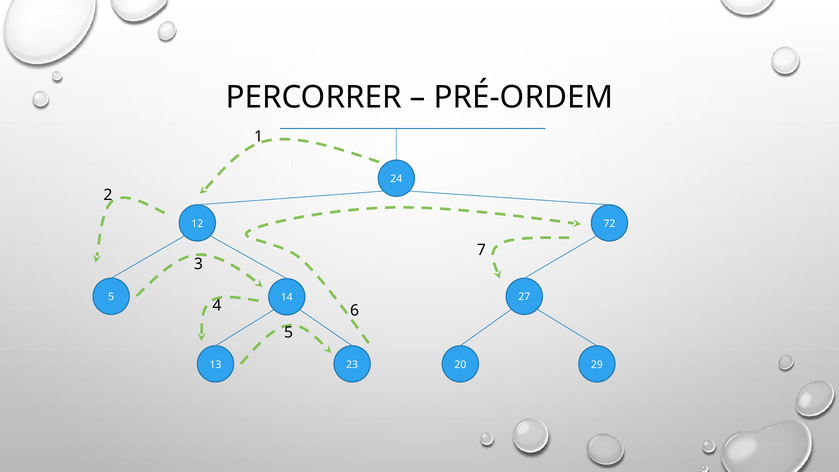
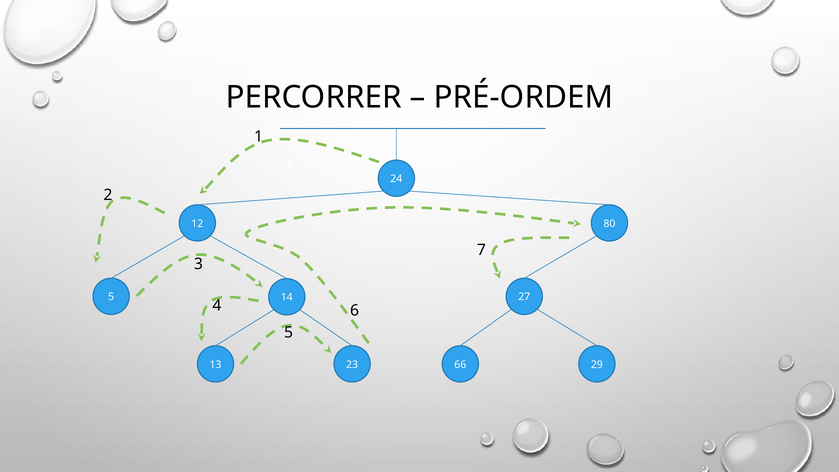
72: 72 -> 80 (609, 224)
20: 20 -> 66 (460, 365)
